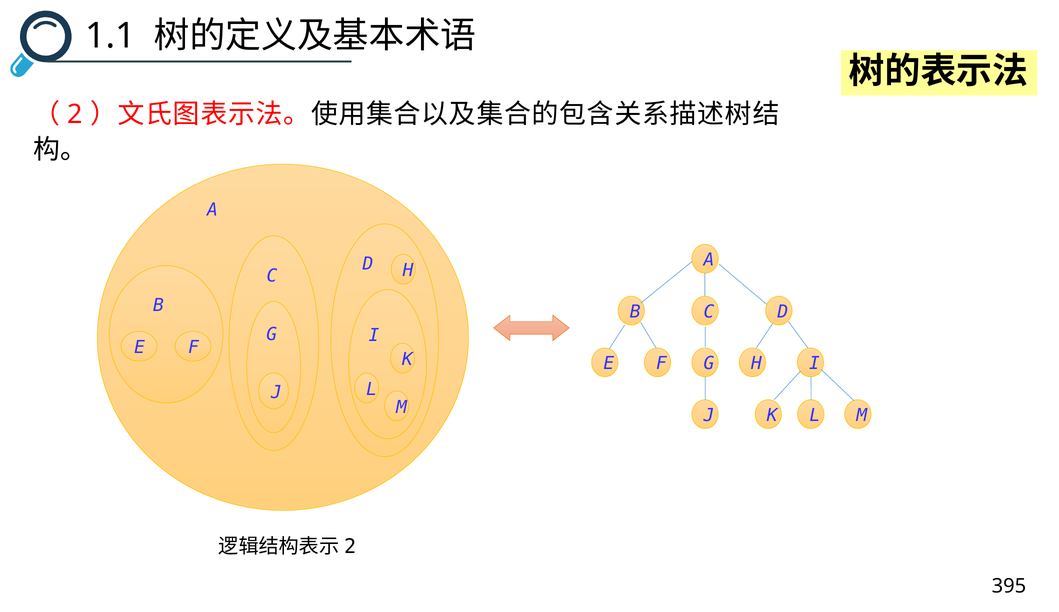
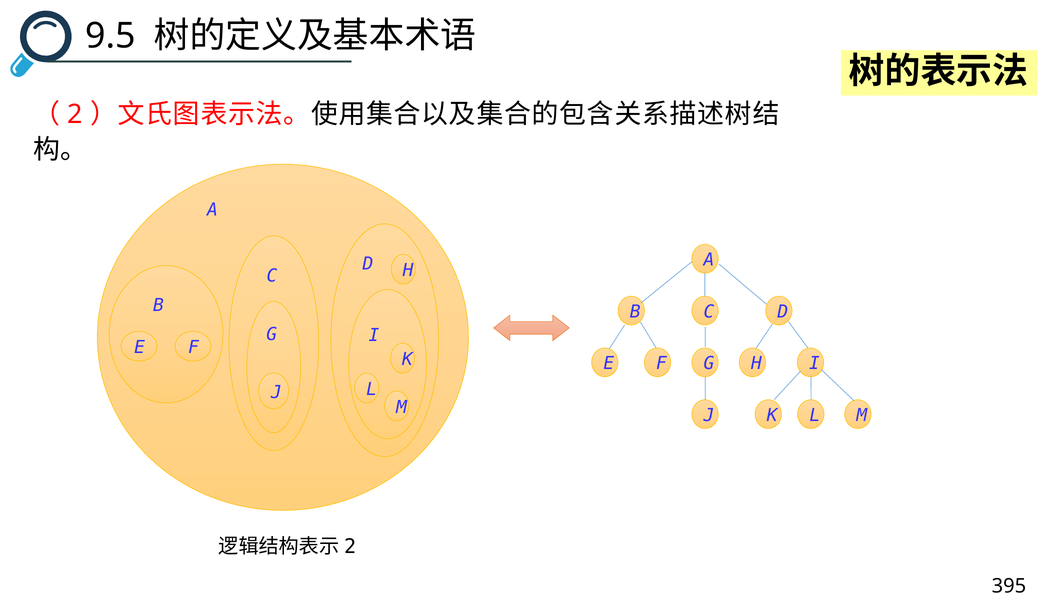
1.1: 1.1 -> 9.5 (111, 36)
